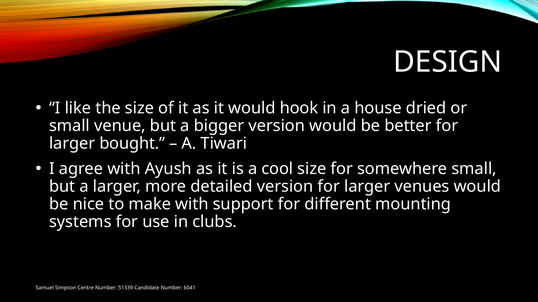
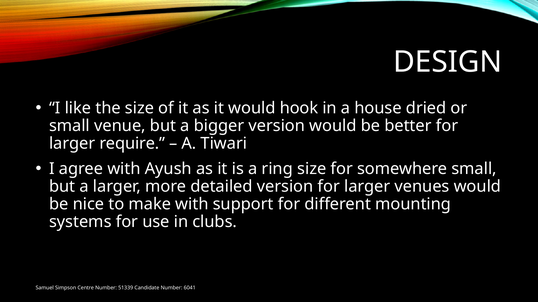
bought: bought -> require (132, 144)
cool: cool -> ring (277, 169)
